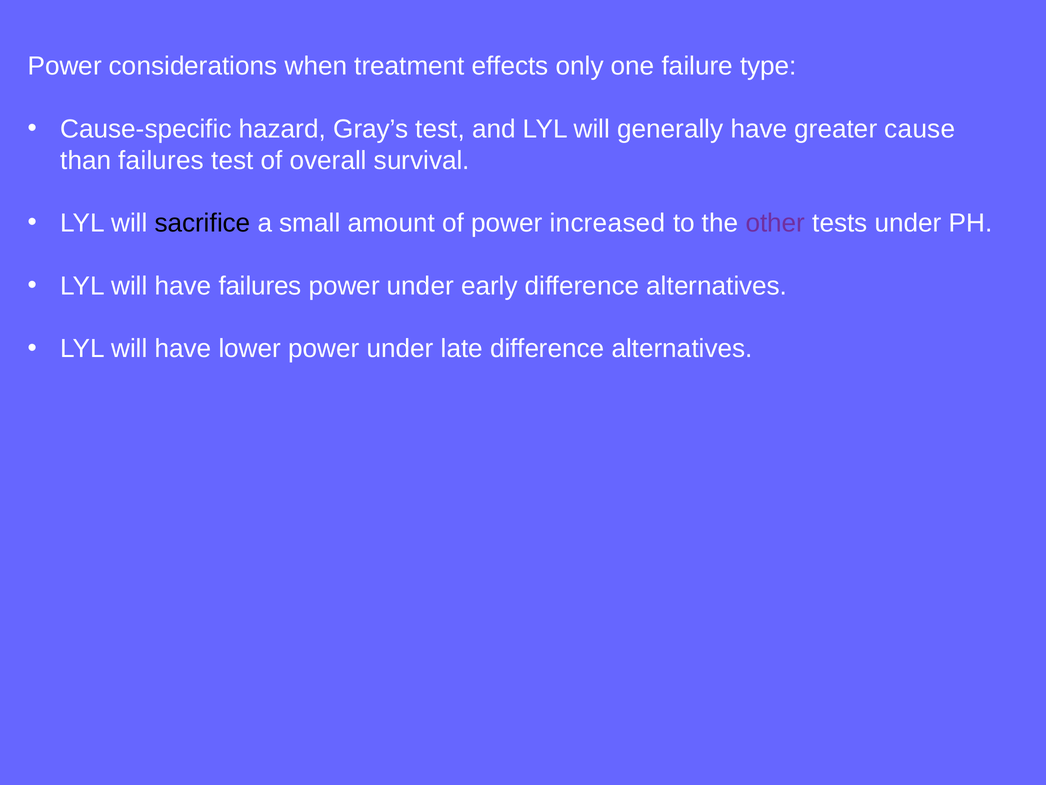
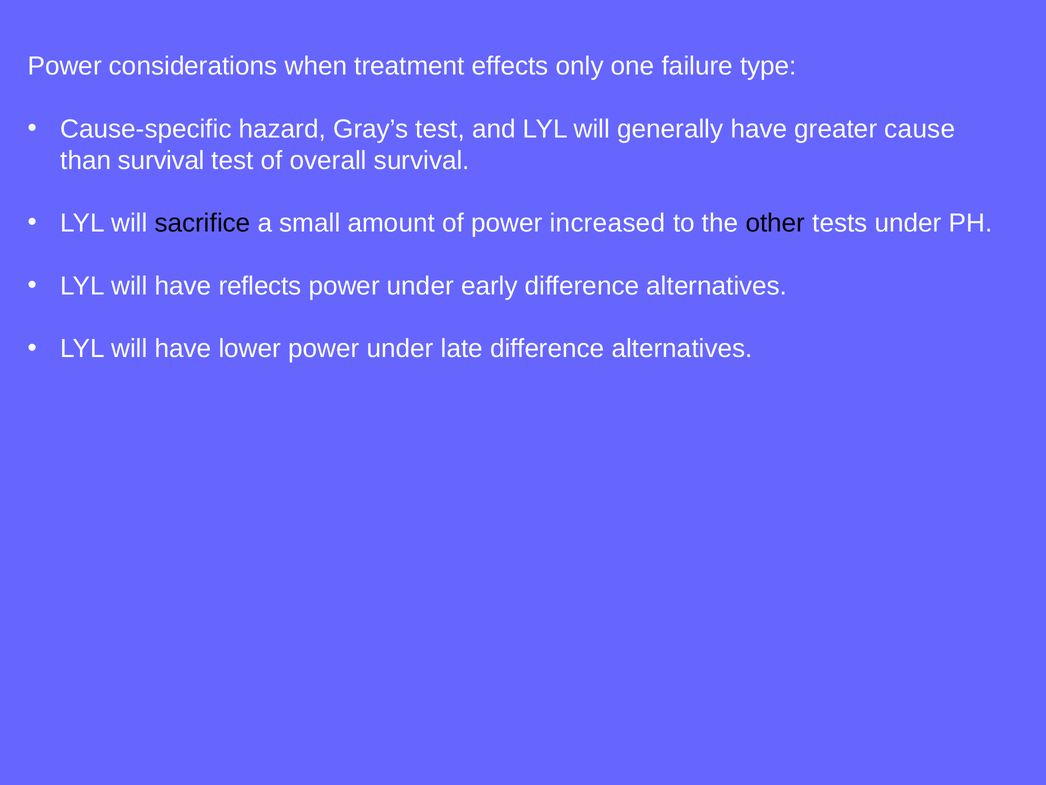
than failures: failures -> survival (161, 160)
other colour: purple -> black (775, 223)
have failures: failures -> reflects (260, 286)
